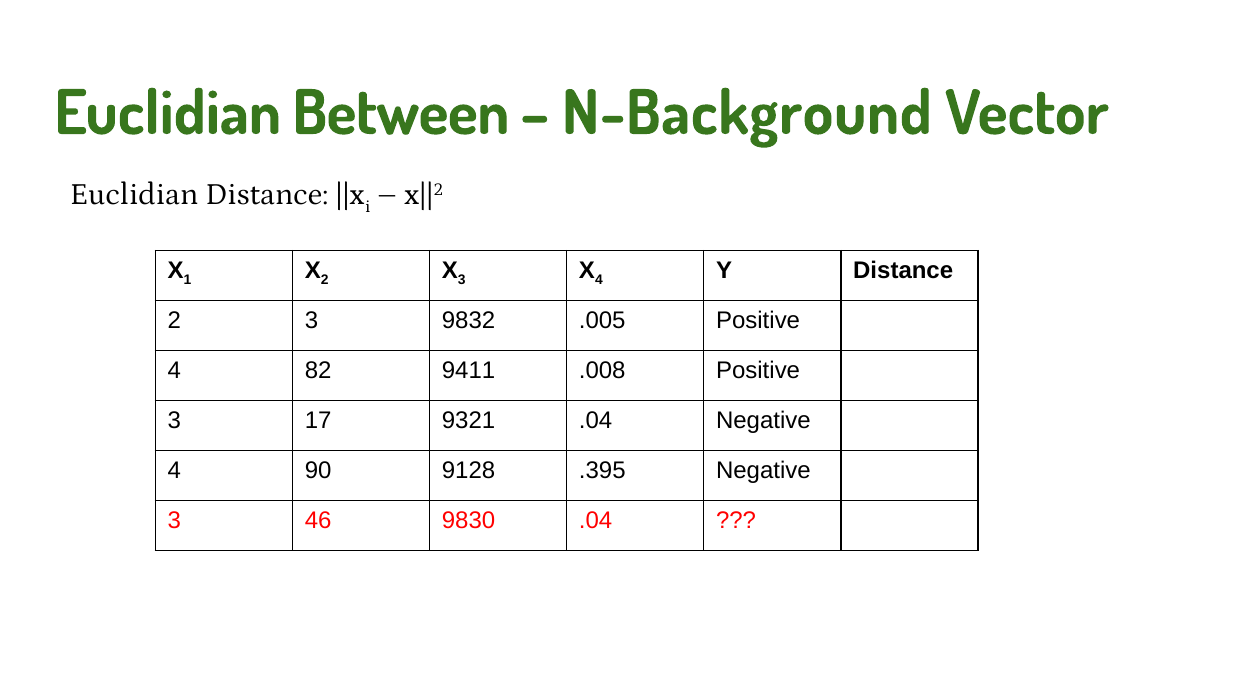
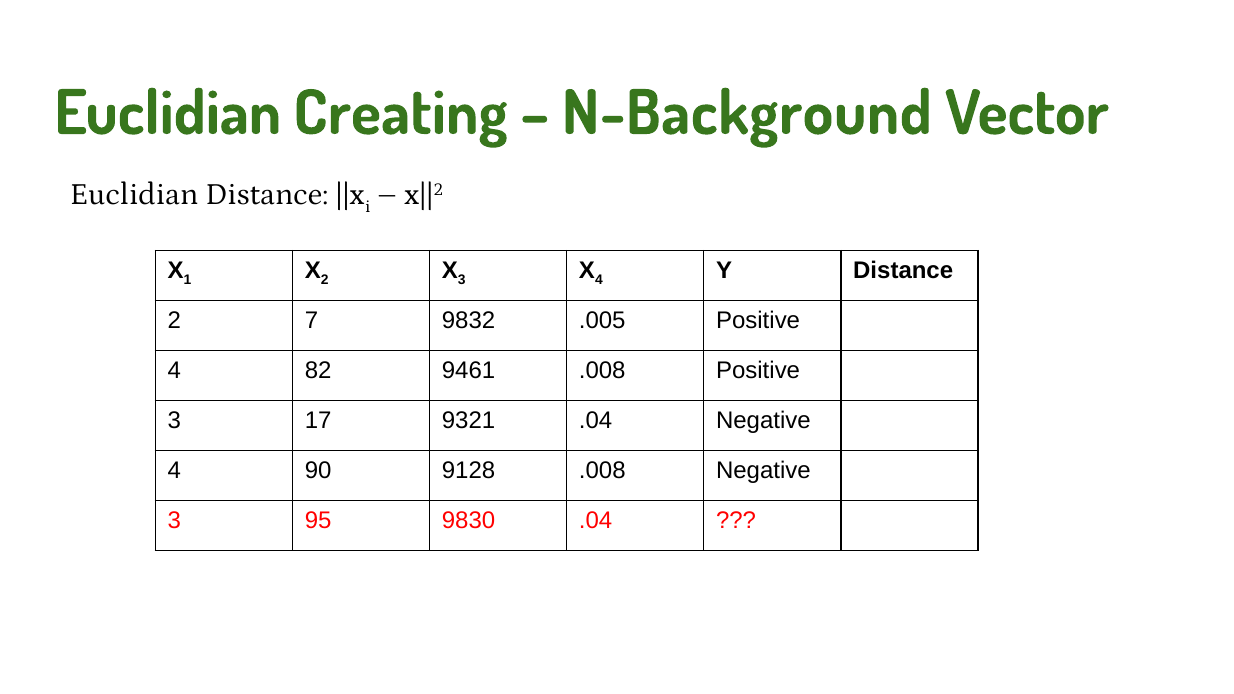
Between: Between -> Creating (401, 114)
2 3: 3 -> 7 (311, 321)
9411: 9411 -> 9461 (469, 371)
9128 .395: .395 -> .008 (602, 471)
46: 46 -> 95 (318, 521)
